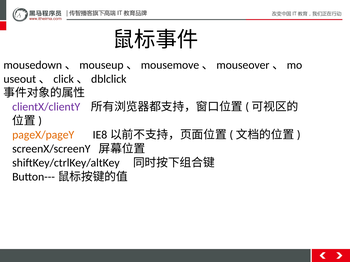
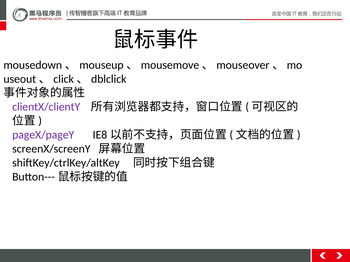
pageX/pageY colour: orange -> purple (43, 135)
